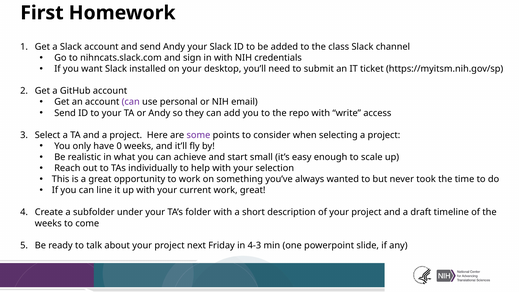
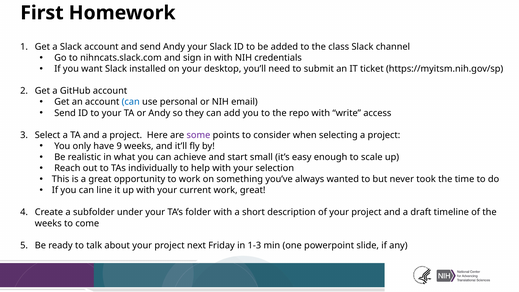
can colour: purple -> blue (131, 102)
0: 0 -> 9 (119, 146)
4-3: 4-3 -> 1-3 (254, 245)
